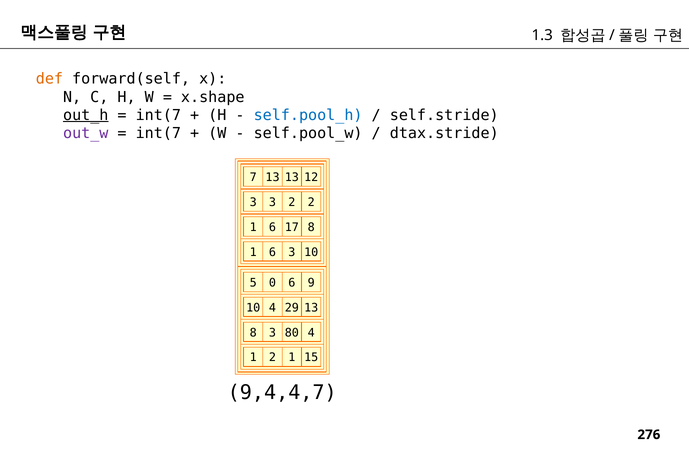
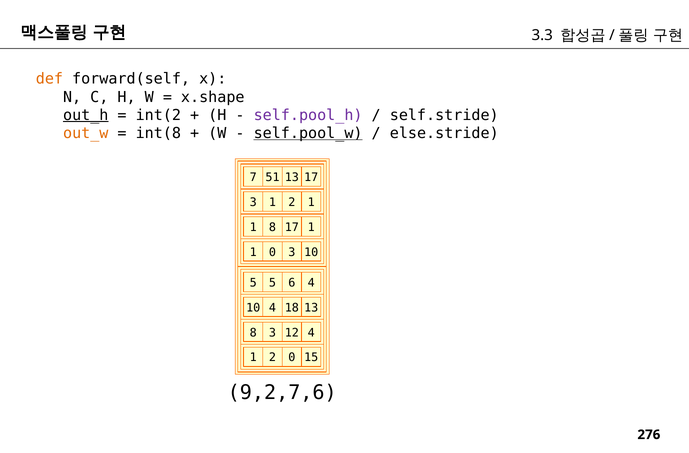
1.3: 1.3 -> 3.3 (542, 35)
int(7: int(7 -> int(2 (158, 115)
self.pool_h colour: blue -> purple (308, 115)
out_w colour: purple -> orange (86, 133)
int(7: int(7 -> int(8 (158, 133)
self.pool_w underline: none -> present (308, 133)
dtax.stride: dtax.stride -> else.stride (444, 133)
7 13: 13 -> 51 (273, 177)
13 12: 12 -> 17 (311, 177)
3 3: 3 -> 1 (273, 202)
2 2: 2 -> 1 (311, 202)
6: 6 -> 8 (273, 227)
17 8: 8 -> 1 (311, 227)
6: 6 -> 0 (273, 252)
5 0: 0 -> 5 (273, 282)
6 9: 9 -> 4 (311, 282)
29: 29 -> 18 (292, 307)
80: 80 -> 12 (292, 332)
1 2 1: 1 -> 0 (292, 357)
9,4,4,7: 9,4,4,7 -> 9,2,7,6 (282, 392)
